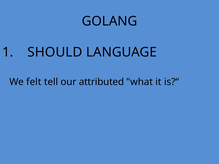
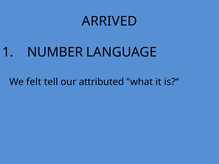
GOLANG: GOLANG -> ARRIVED (109, 21)
SHOULD: SHOULD -> NUMBER (55, 52)
